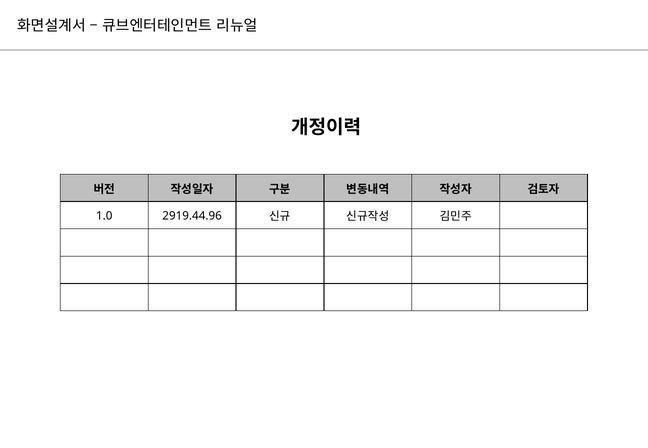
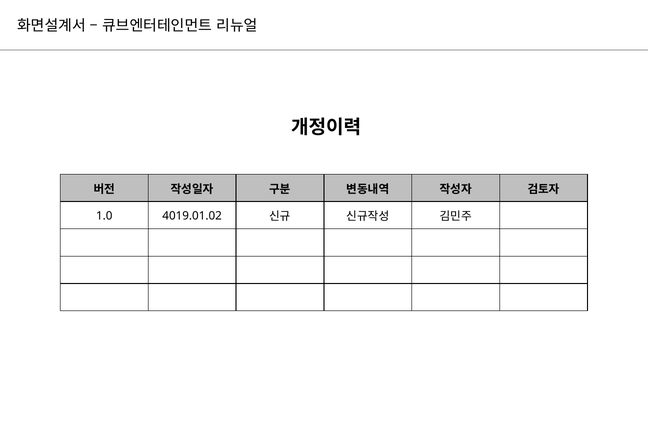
2919.44.96: 2919.44.96 -> 4019.01.02 (192, 216)
